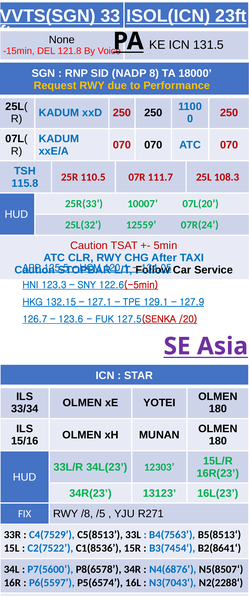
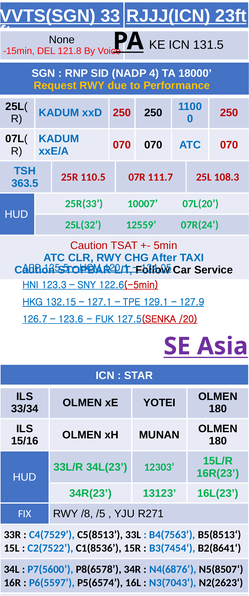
ISOL(ICN: ISOL(ICN -> RJJJ(ICN (168, 16)
8: 8 -> 4 (154, 73)
115.8: 115.8 -> 363.5 (25, 183)
N2(2288‘: N2(2288‘ -> N2(2623‘ (221, 582)
